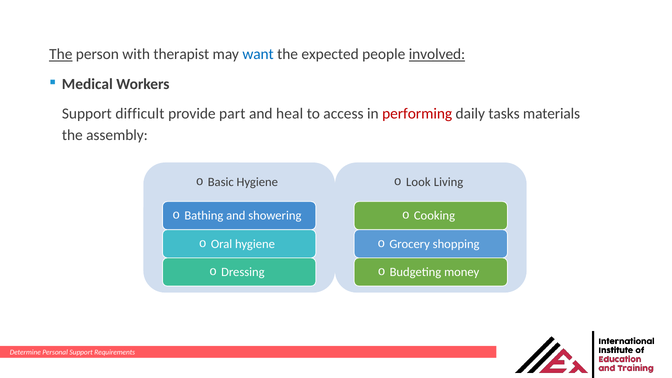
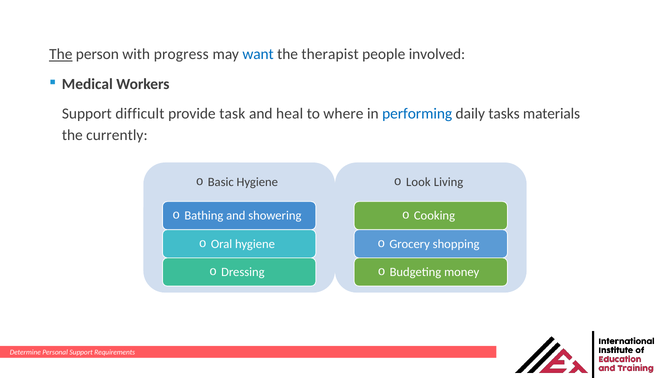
therapist: therapist -> progress (181, 54)
expected: expected -> therapist (330, 54)
involved underline: present -> none (437, 54)
part: part -> task (232, 114)
access: access -> where (343, 114)
performing colour: red -> blue (417, 114)
assembly: assembly -> currently (117, 135)
